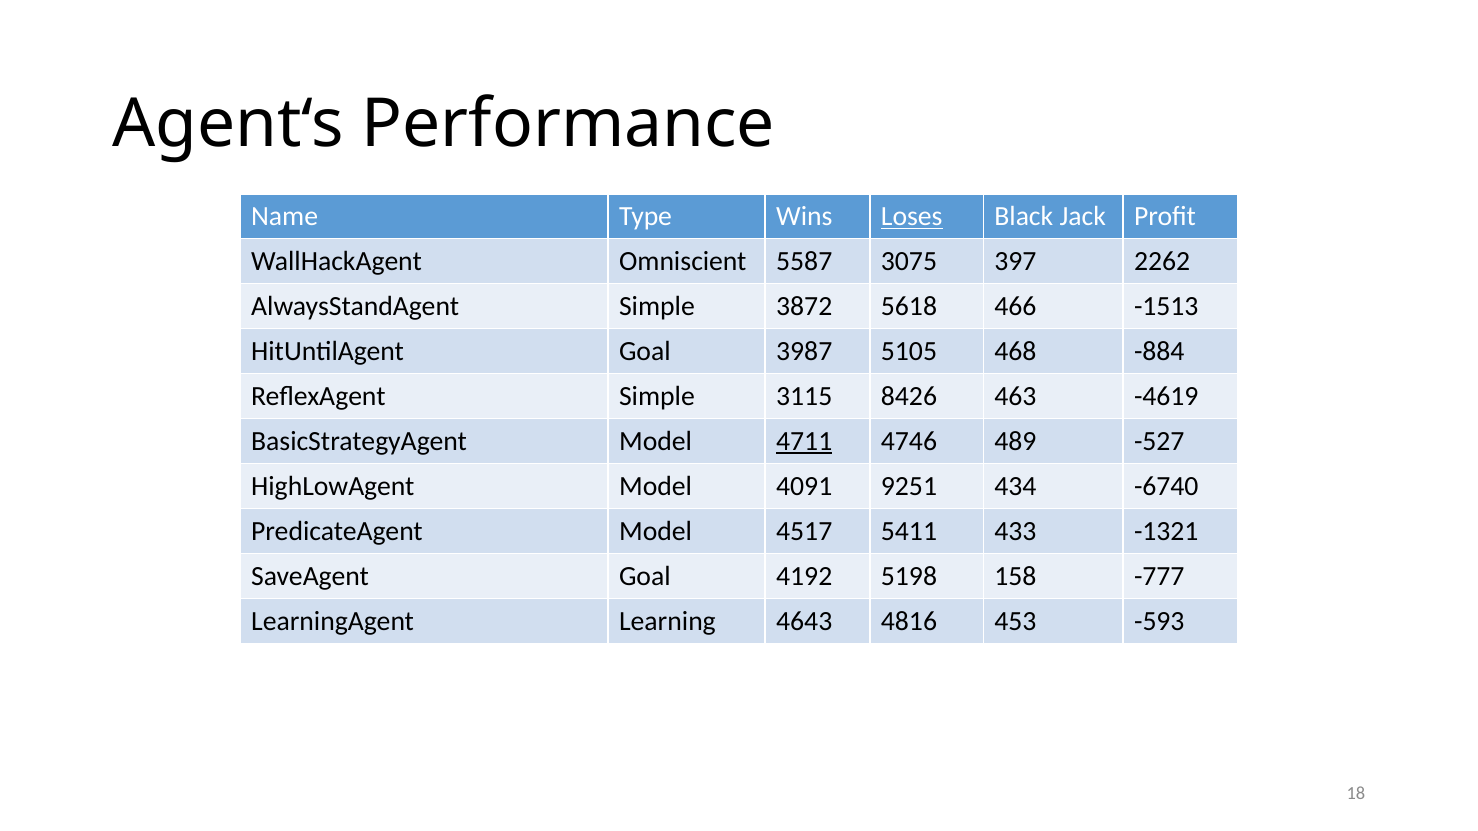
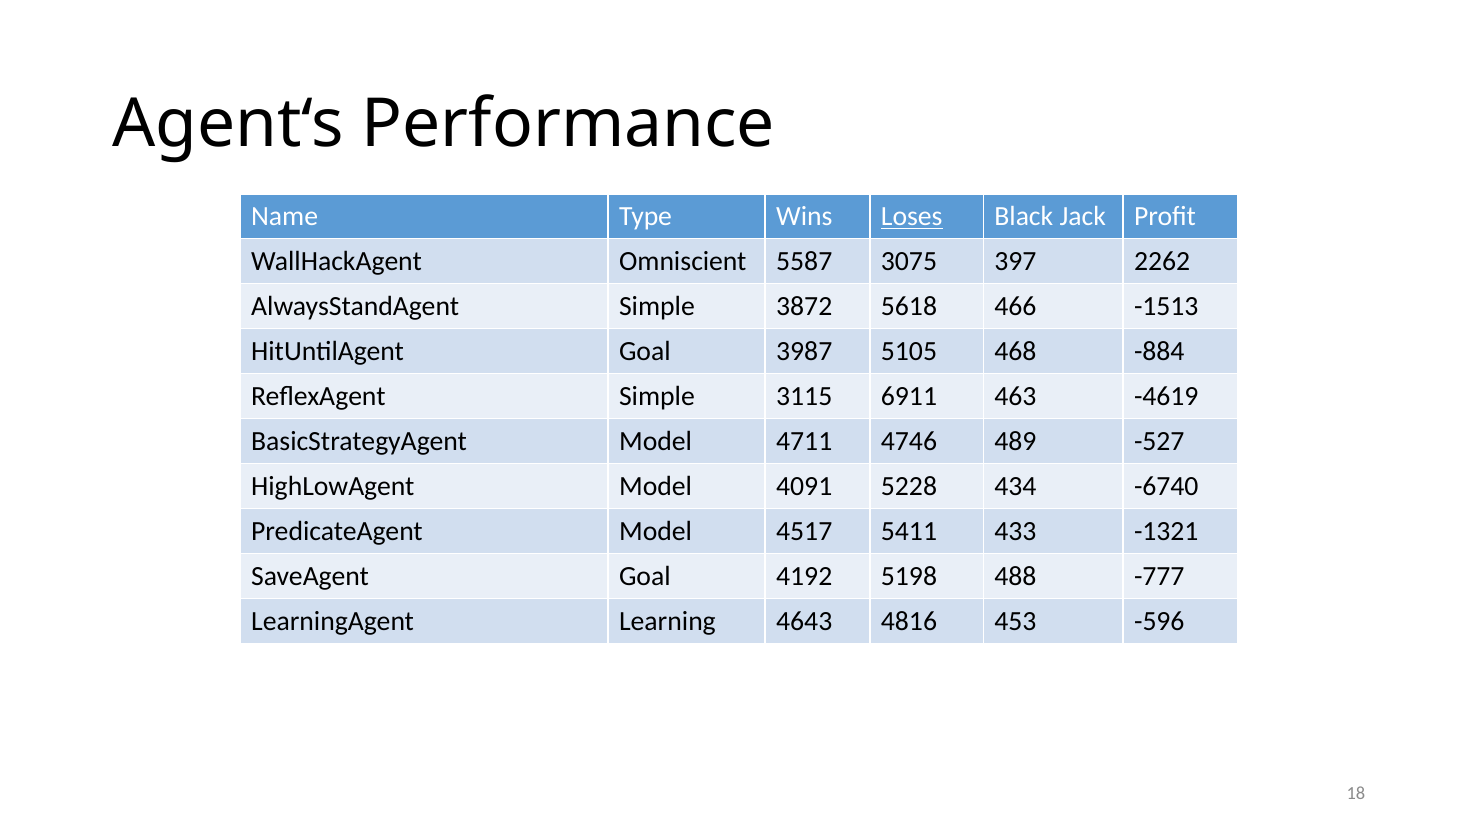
8426: 8426 -> 6911 (909, 397)
4711 underline: present -> none (804, 442)
9251: 9251 -> 5228 (909, 486)
158: 158 -> 488 (1015, 576)
-593: -593 -> -596 (1159, 621)
